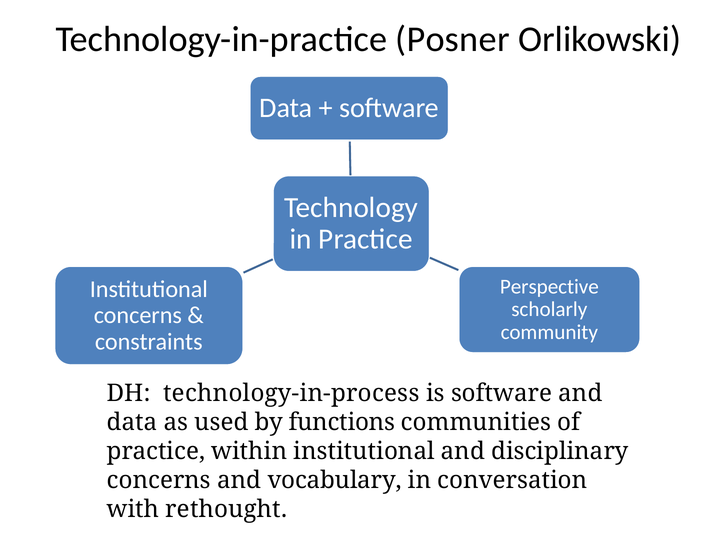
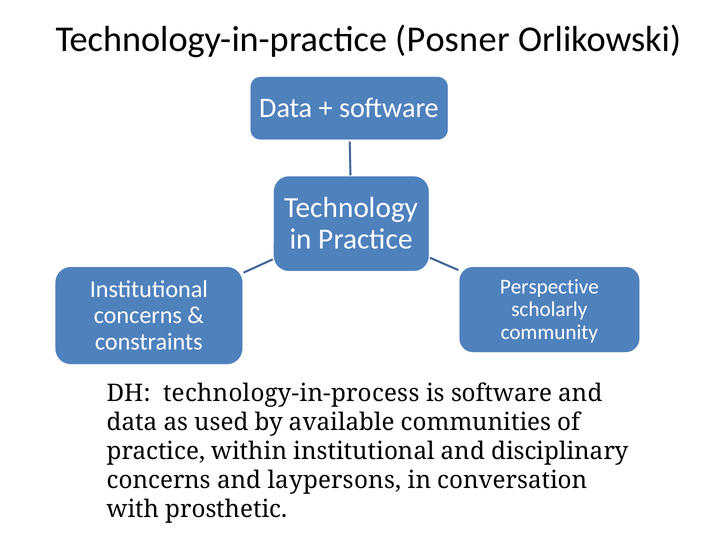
functions: functions -> available (342, 422)
vocabulary: vocabulary -> laypersons (334, 480)
rethought: rethought -> prosthetic (226, 509)
